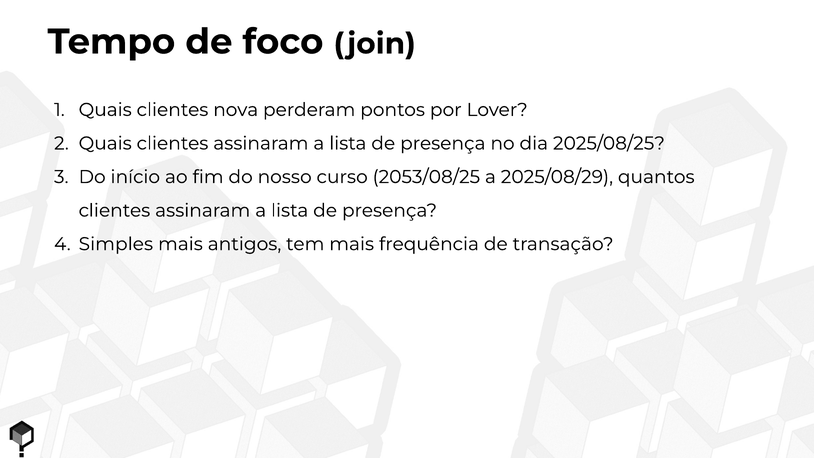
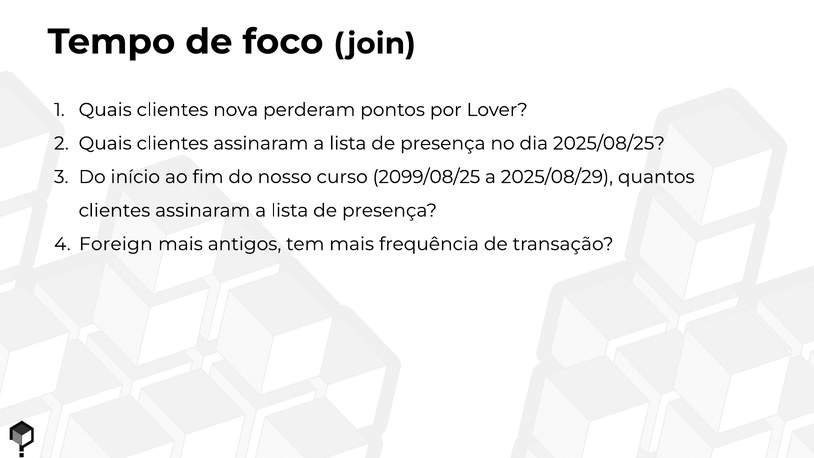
2053/08/25: 2053/08/25 -> 2099/08/25 (426, 177)
Simples: Simples -> Foreign (116, 244)
